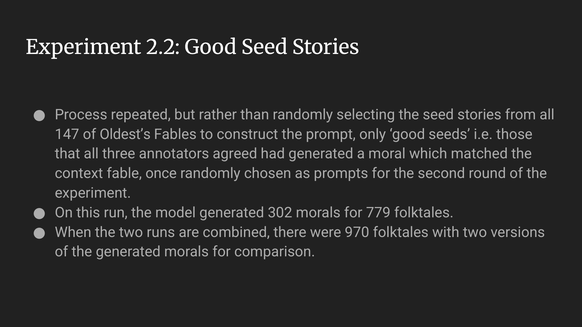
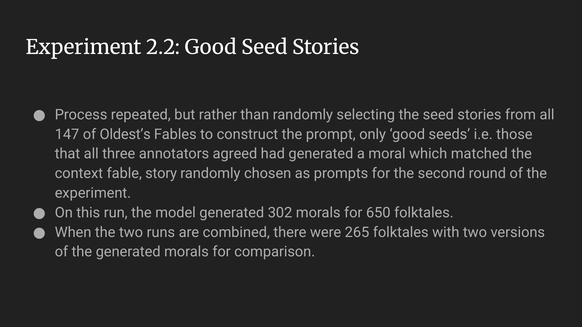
once: once -> story (161, 174)
779: 779 -> 650 (378, 213)
970: 970 -> 265 (357, 232)
